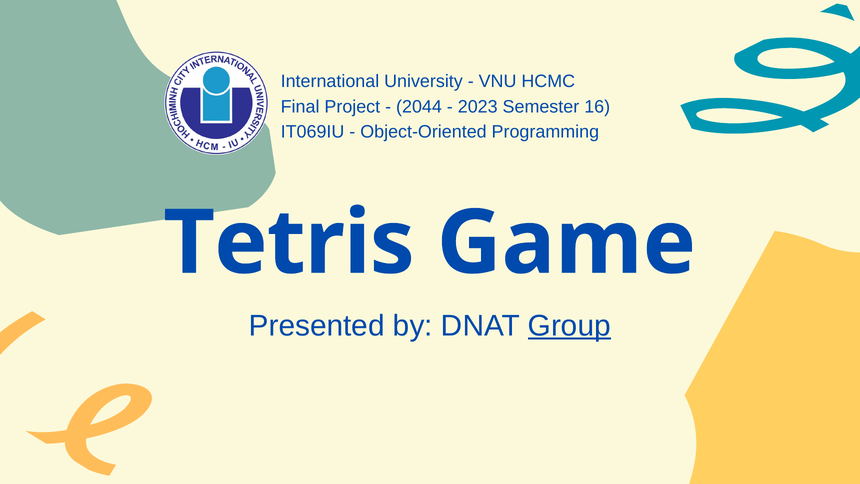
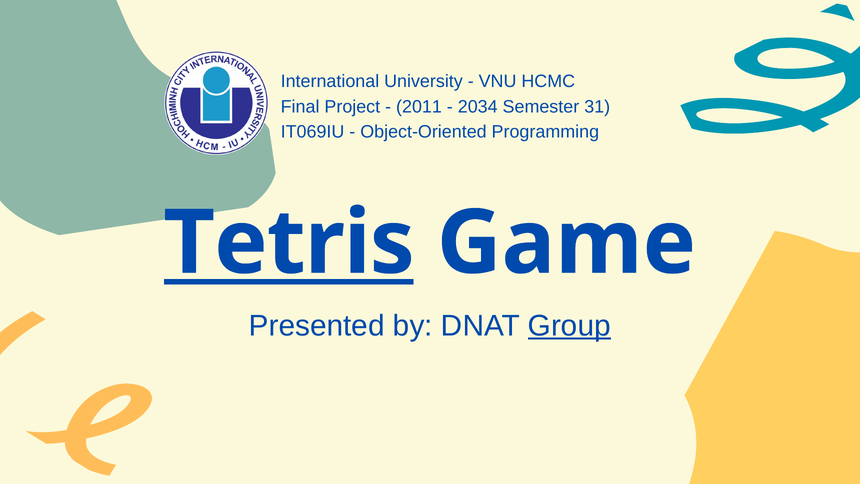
2044: 2044 -> 2011 (419, 107)
2023: 2023 -> 2034 (478, 107)
16: 16 -> 31 (597, 107)
Tetris underline: none -> present (289, 243)
